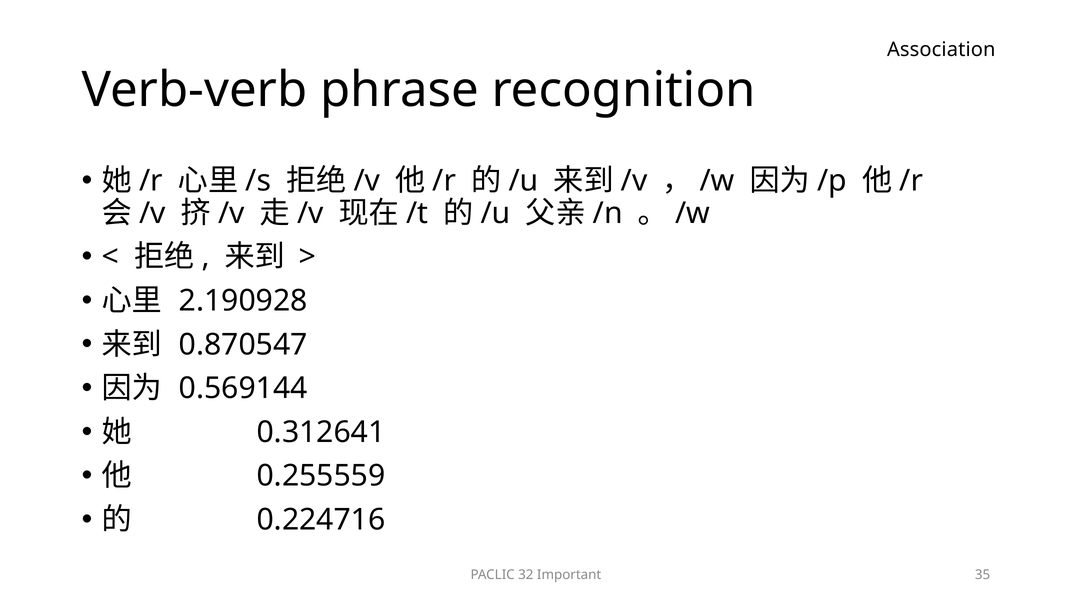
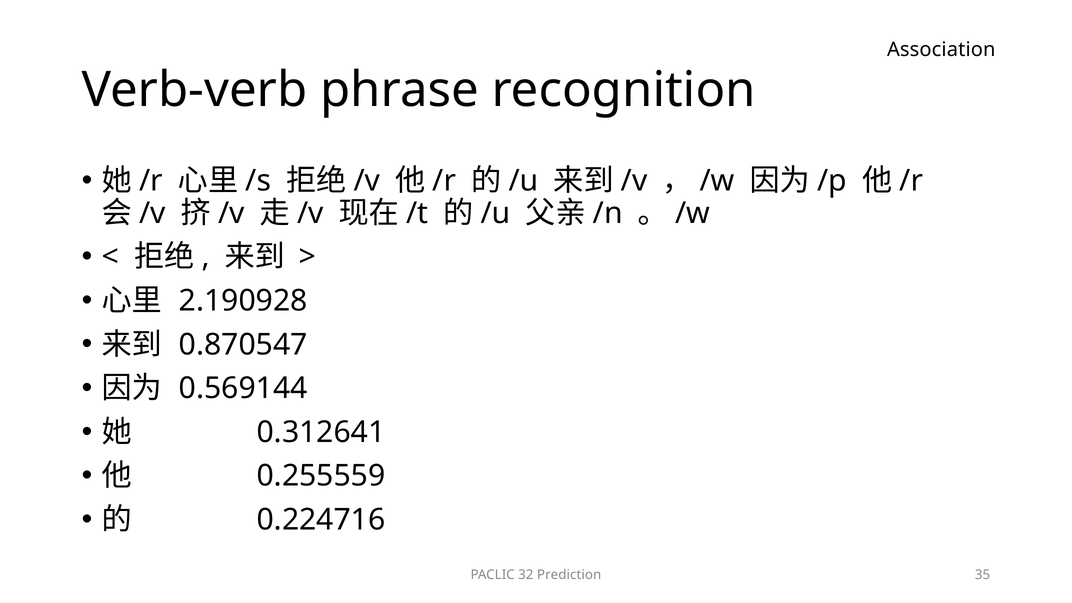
Important: Important -> Prediction (569, 575)
